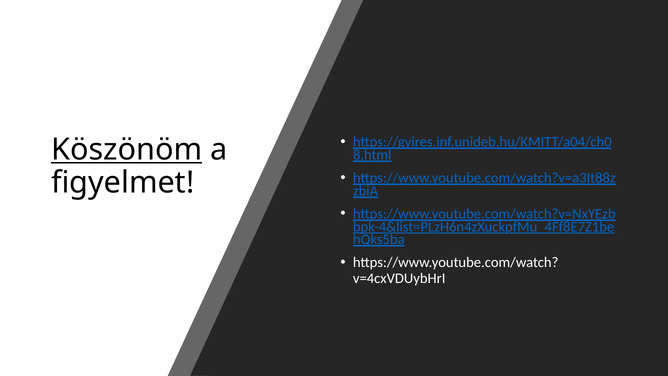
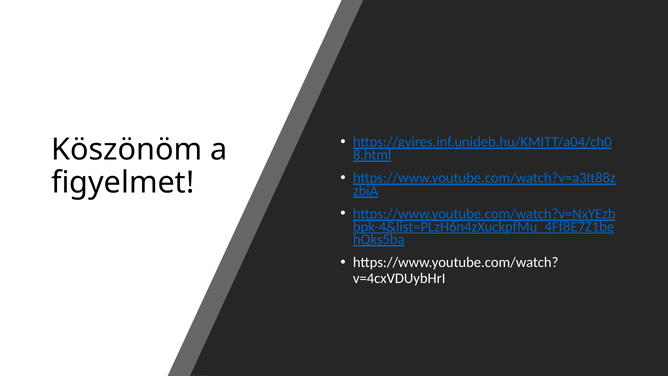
Köszönöm underline: present -> none (127, 149)
